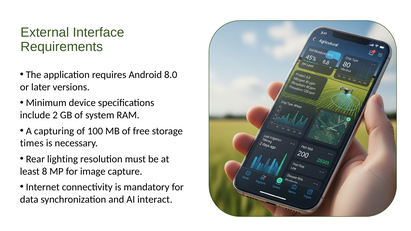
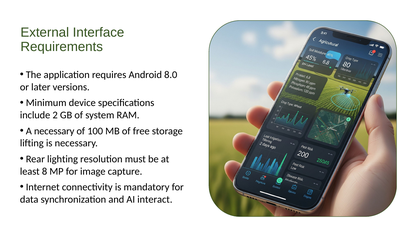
A capturing: capturing -> necessary (54, 131)
times: times -> lifting (32, 143)
